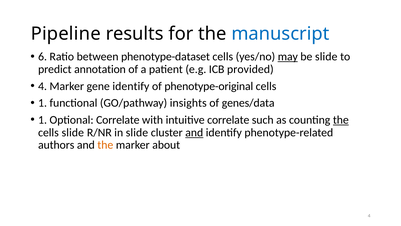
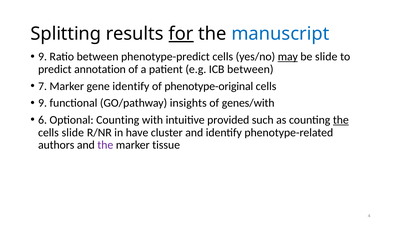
Pipeline: Pipeline -> Splitting (66, 34)
for underline: none -> present (181, 34)
6: 6 -> 9 (43, 57)
phenotype-dataset: phenotype-dataset -> phenotype-predict (165, 57)
ICB provided: provided -> between (250, 69)
4: 4 -> 7 (43, 86)
1: 1 -> 9 (43, 103)
genes/data: genes/data -> genes/with (248, 103)
1: 1 -> 6 (43, 120)
Optional Correlate: Correlate -> Counting (118, 120)
intuitive correlate: correlate -> provided (228, 120)
in slide: slide -> have (137, 132)
and underline: present -> none (194, 132)
the colour: orange -> purple (105, 145)
about: about -> tissue (166, 145)
